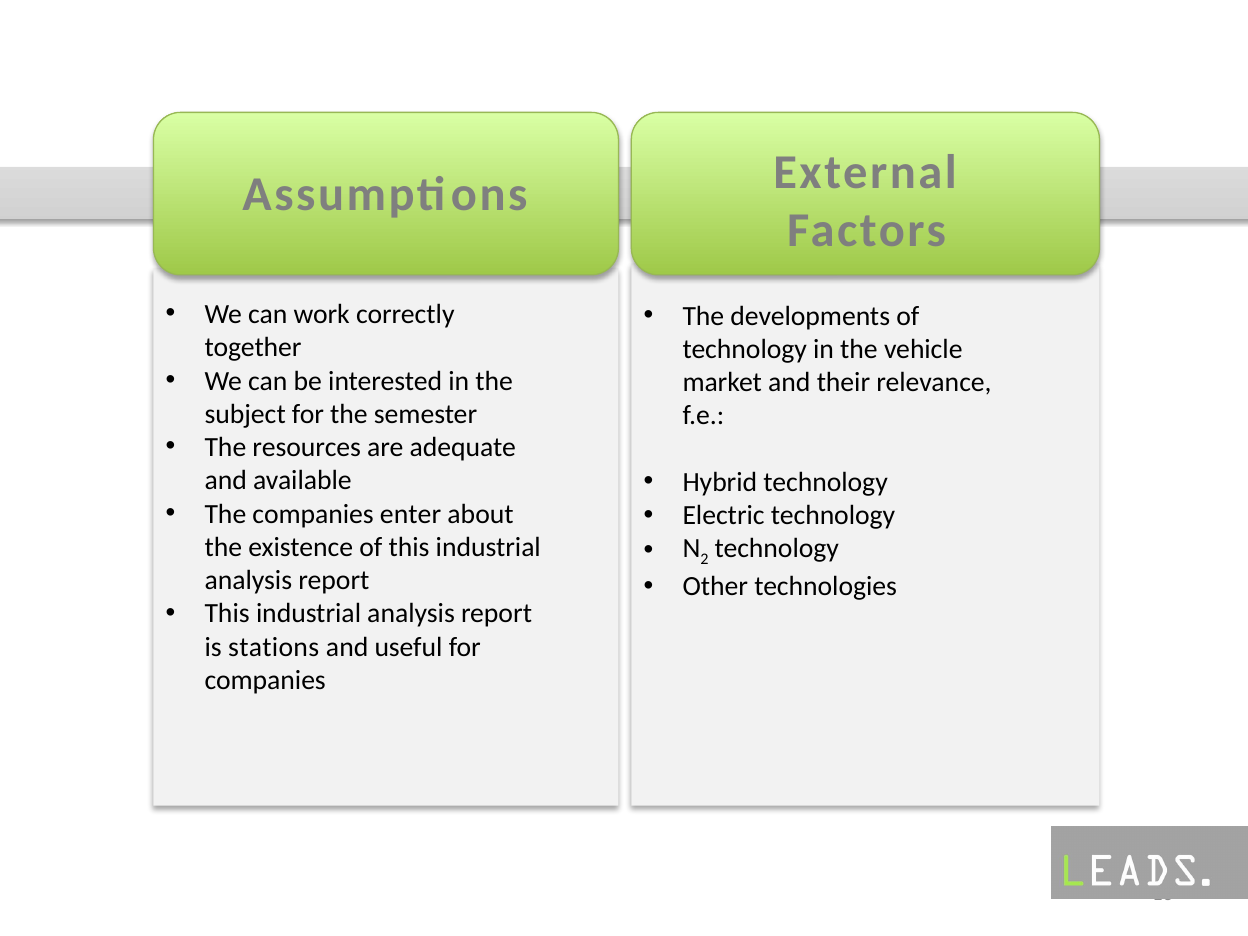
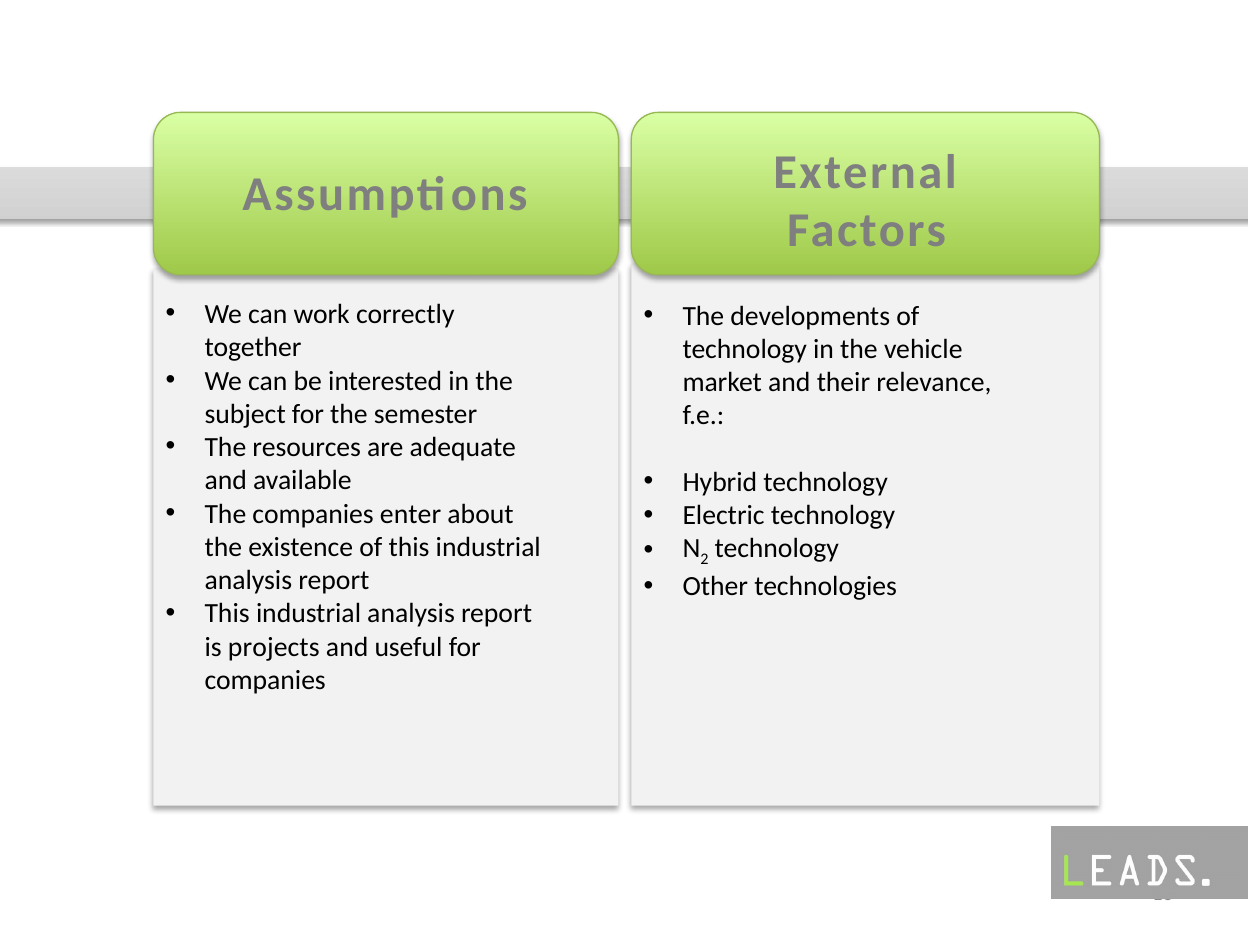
stations: stations -> projects (274, 647)
